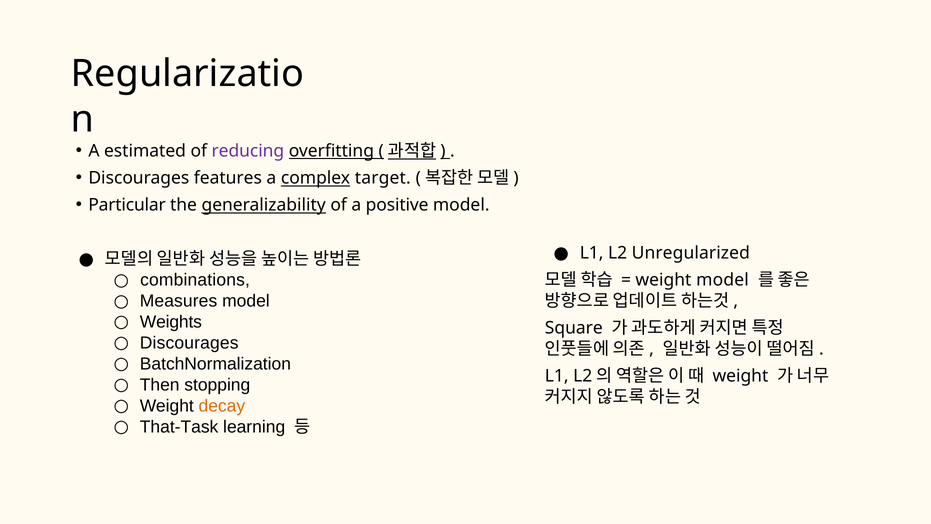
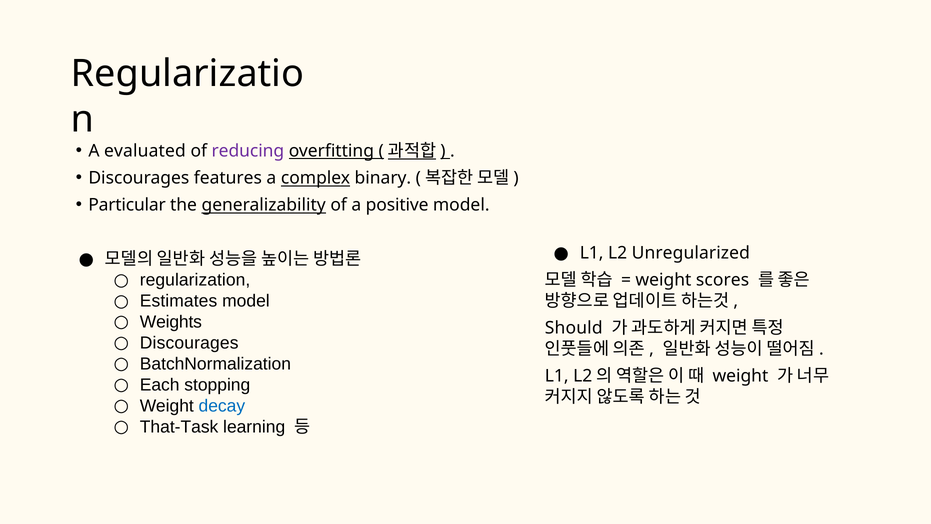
estimated: estimated -> evaluated (145, 151)
target: target -> binary (383, 178)
combinations: combinations -> regularization (195, 280)
weight model: model -> scores (723, 280)
Measures: Measures -> Estimates (179, 301)
Square: Square -> Should (574, 328)
Then: Then -> Each (160, 385)
decay colour: orange -> blue (222, 406)
